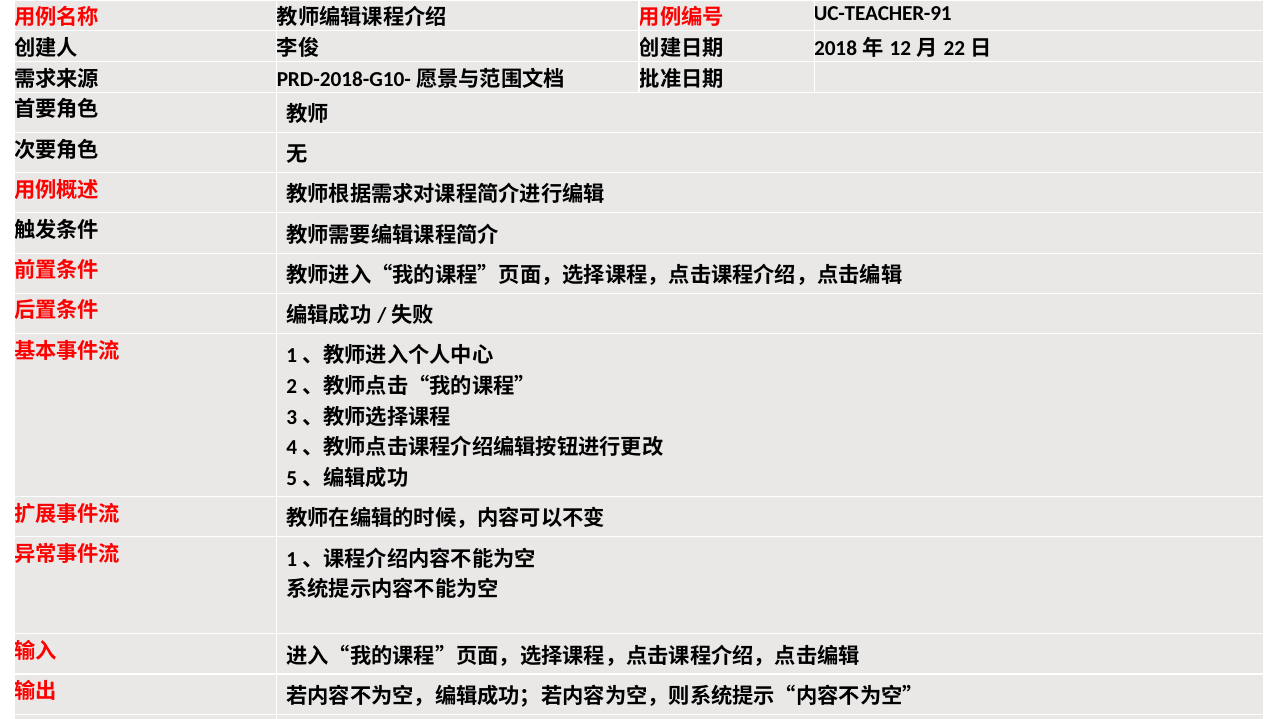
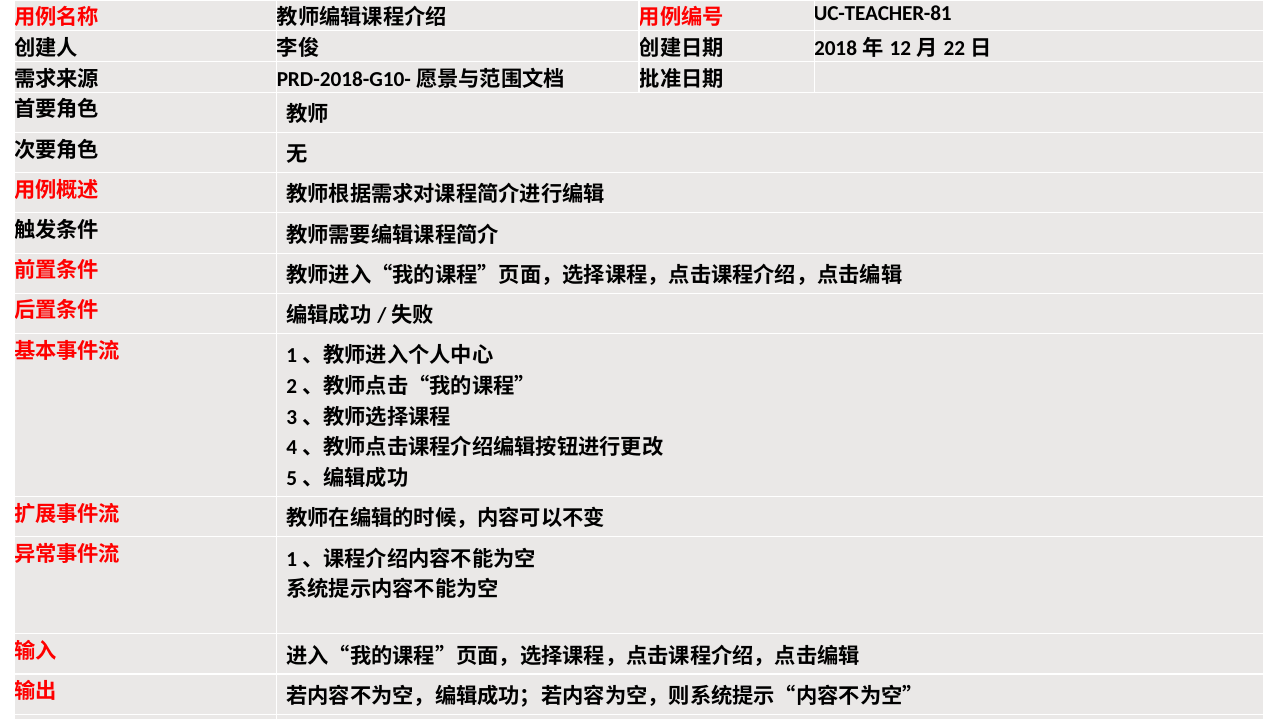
UC-TEACHER-91: UC-TEACHER-91 -> UC-TEACHER-81 (883, 13)
